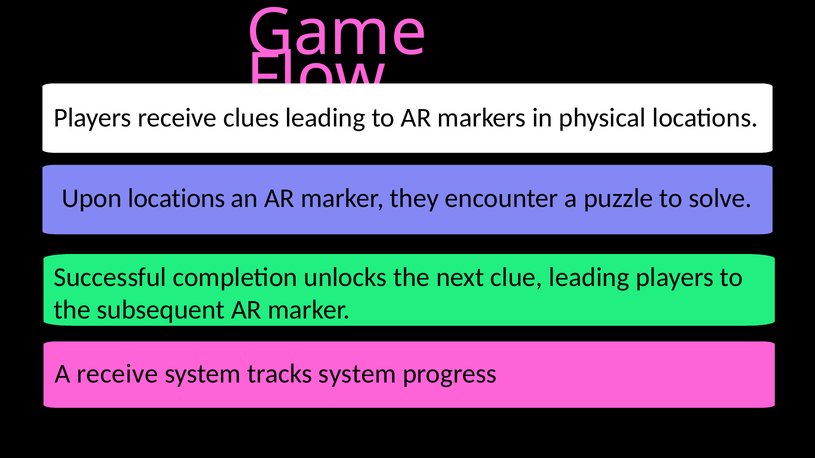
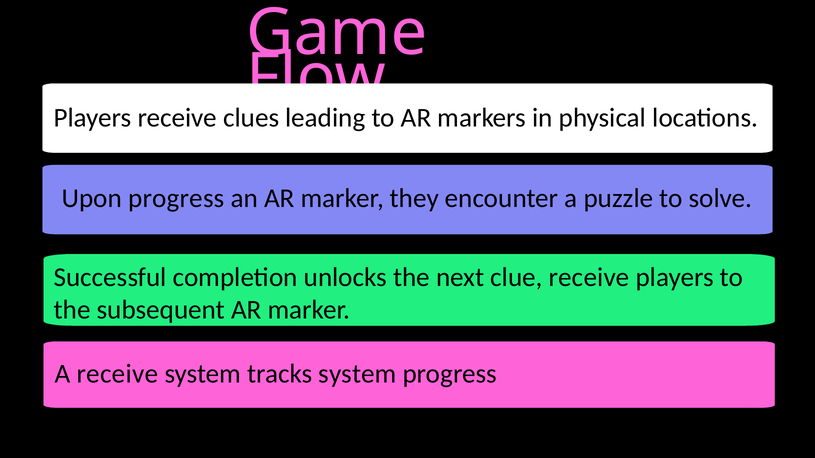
Upon locations: locations -> progress (176, 199)
clue leading: leading -> receive (589, 277)
